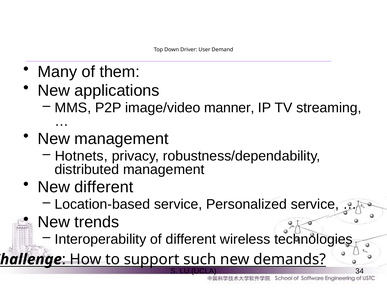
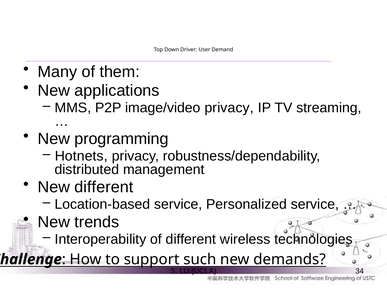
image/video manner: manner -> privacy (229, 108)
New management: management -> programming (122, 139)
